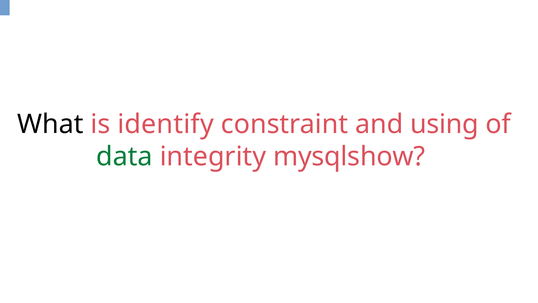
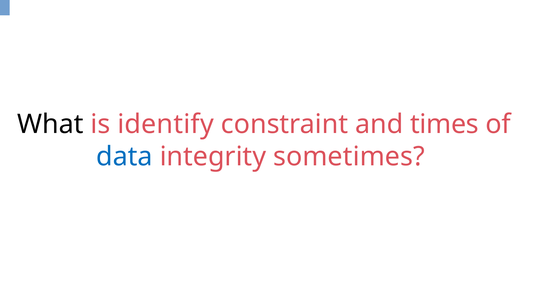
using: using -> times (444, 124)
data colour: green -> blue (125, 157)
mysqlshow: mysqlshow -> sometimes (349, 157)
